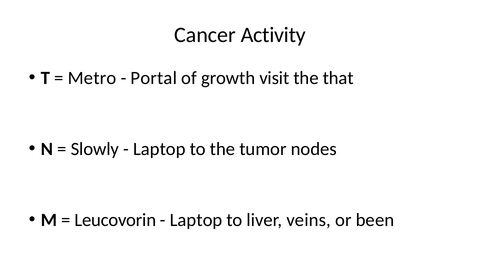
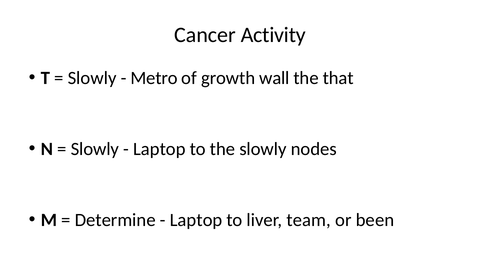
Metro: Metro -> Slowly (92, 78)
Portal: Portal -> Metro (154, 78)
visit: visit -> wall (274, 78)
the tumor: tumor -> slowly (263, 149)
Leucovorin: Leucovorin -> Determine (115, 220)
veins: veins -> team (309, 220)
